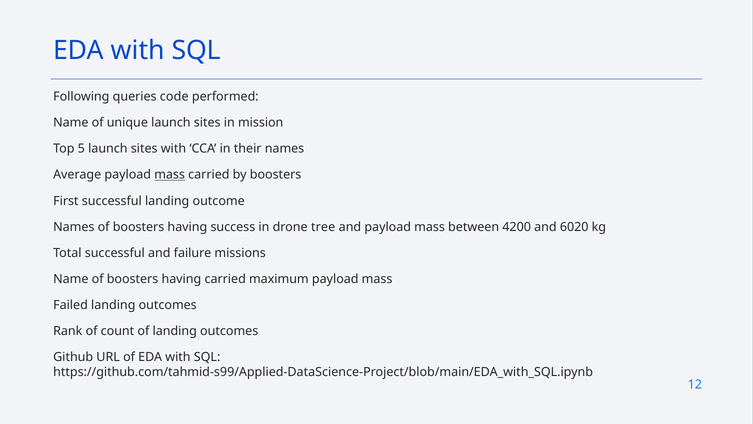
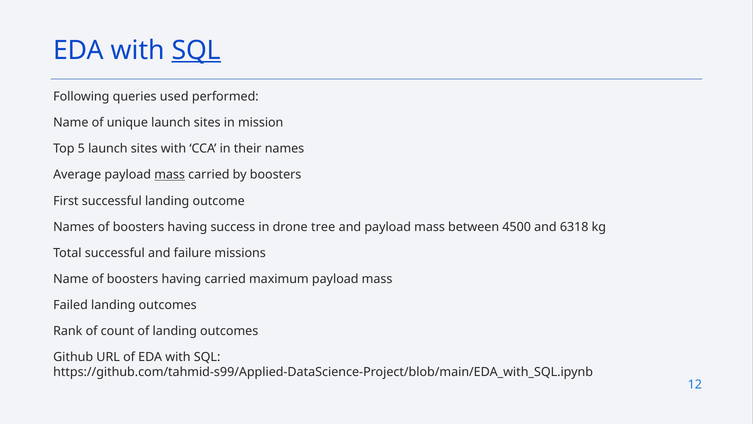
SQL underline: none -> present (196, 50)
code: code -> used (174, 97)
4200: 4200 -> 4500 (517, 227)
6020: 6020 -> 6318 (574, 227)
